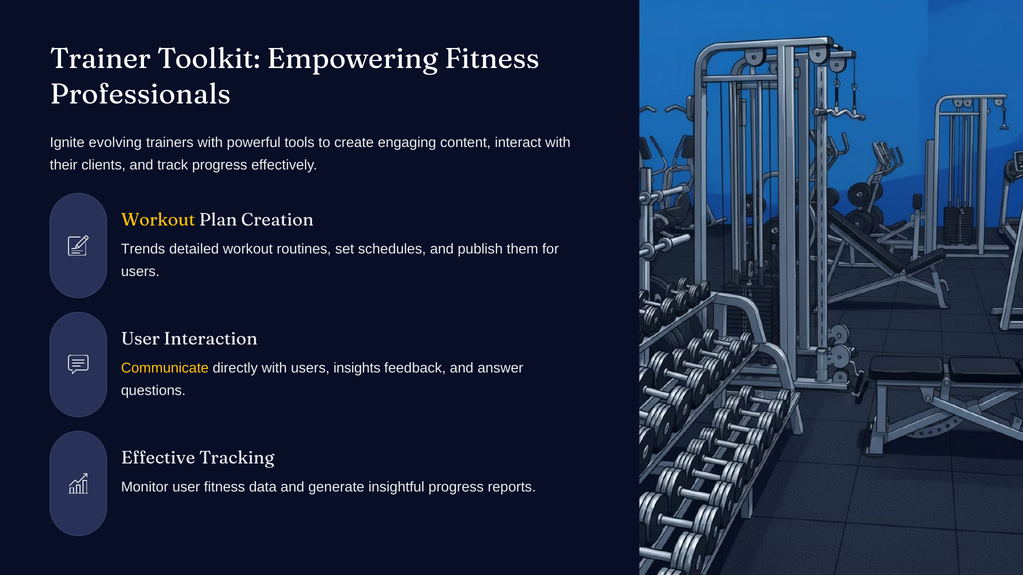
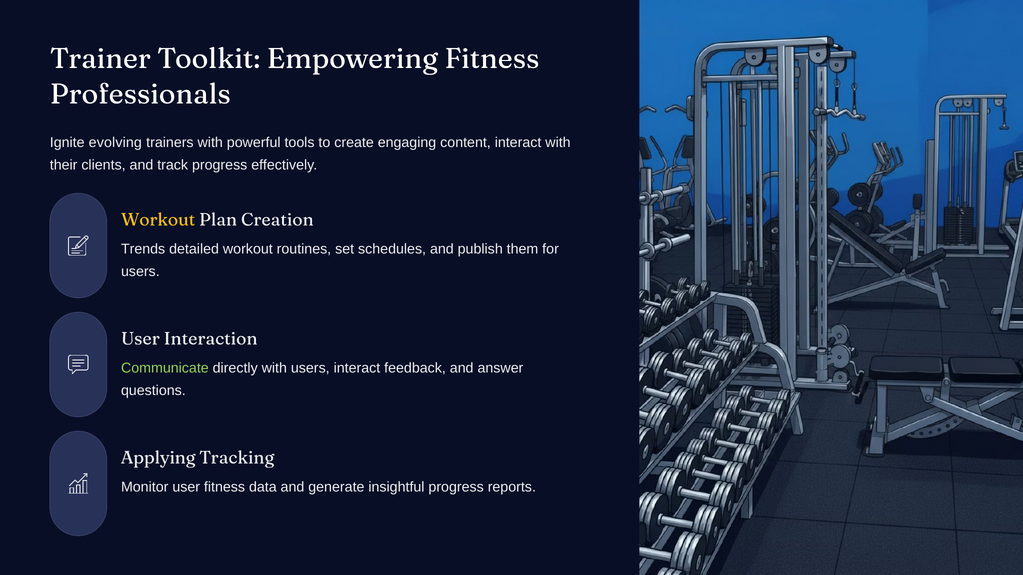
Communicate colour: yellow -> light green (165, 368)
users insights: insights -> interact (357, 368)
Effective: Effective -> Applying (158, 458)
